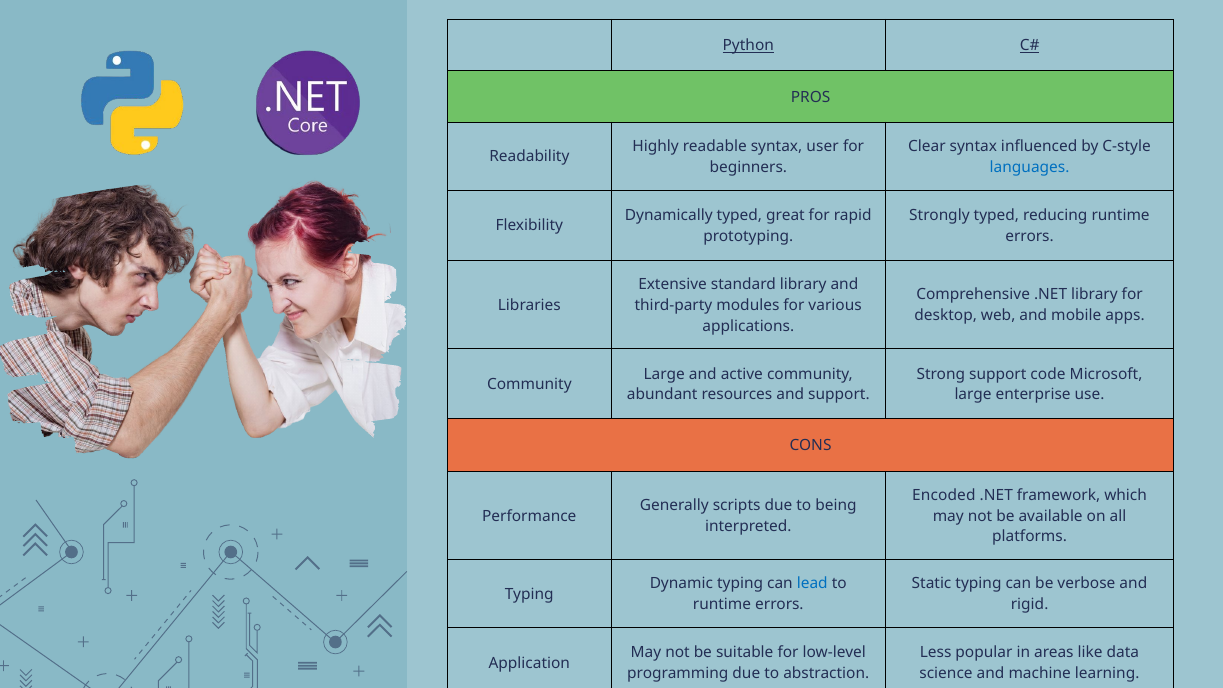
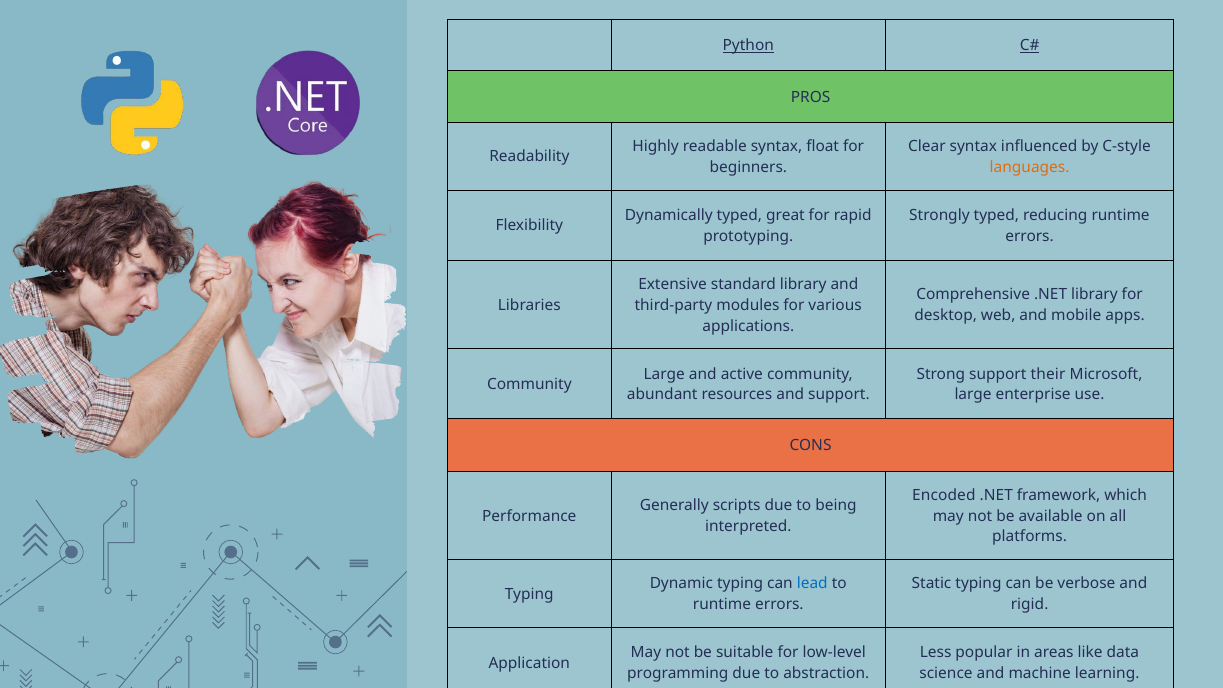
user: user -> float (823, 146)
languages colour: blue -> orange (1030, 167)
code: code -> their (1048, 374)
